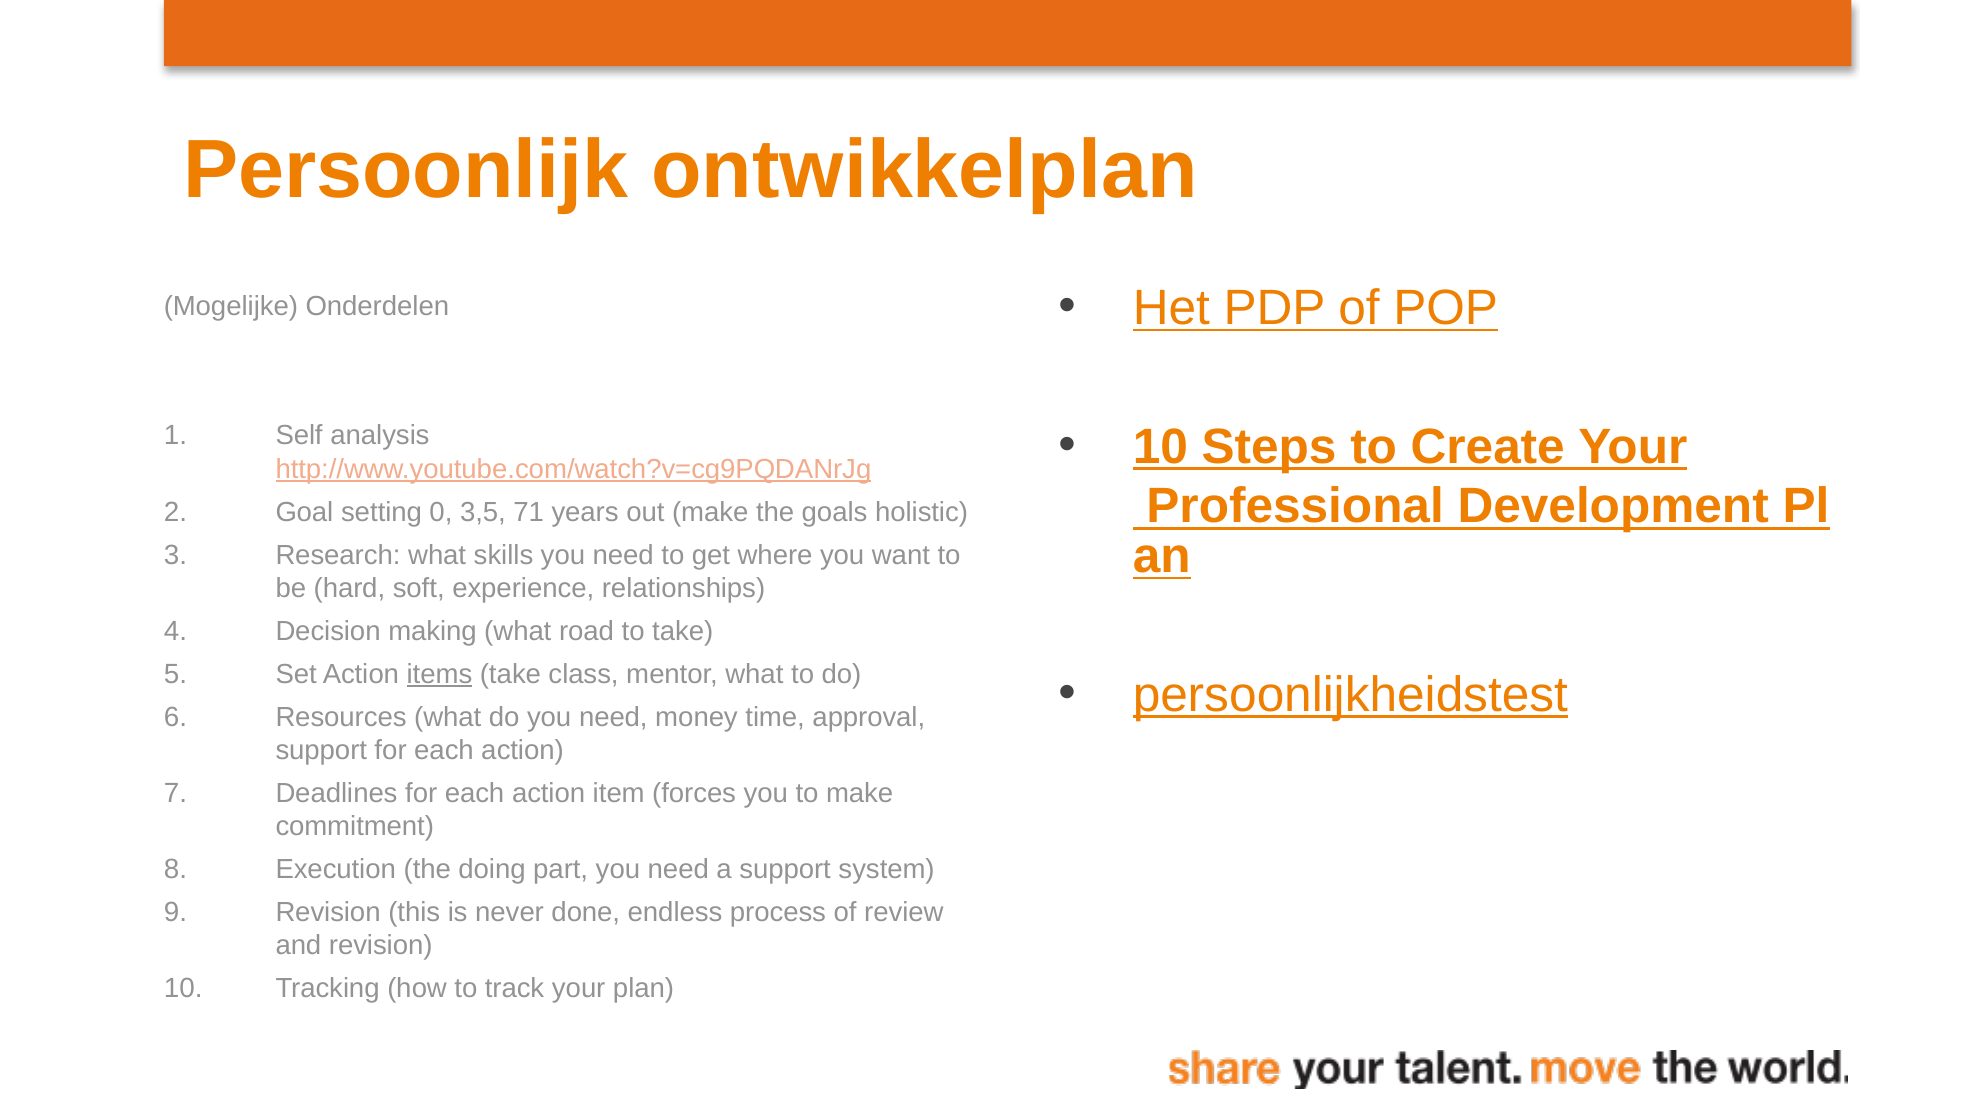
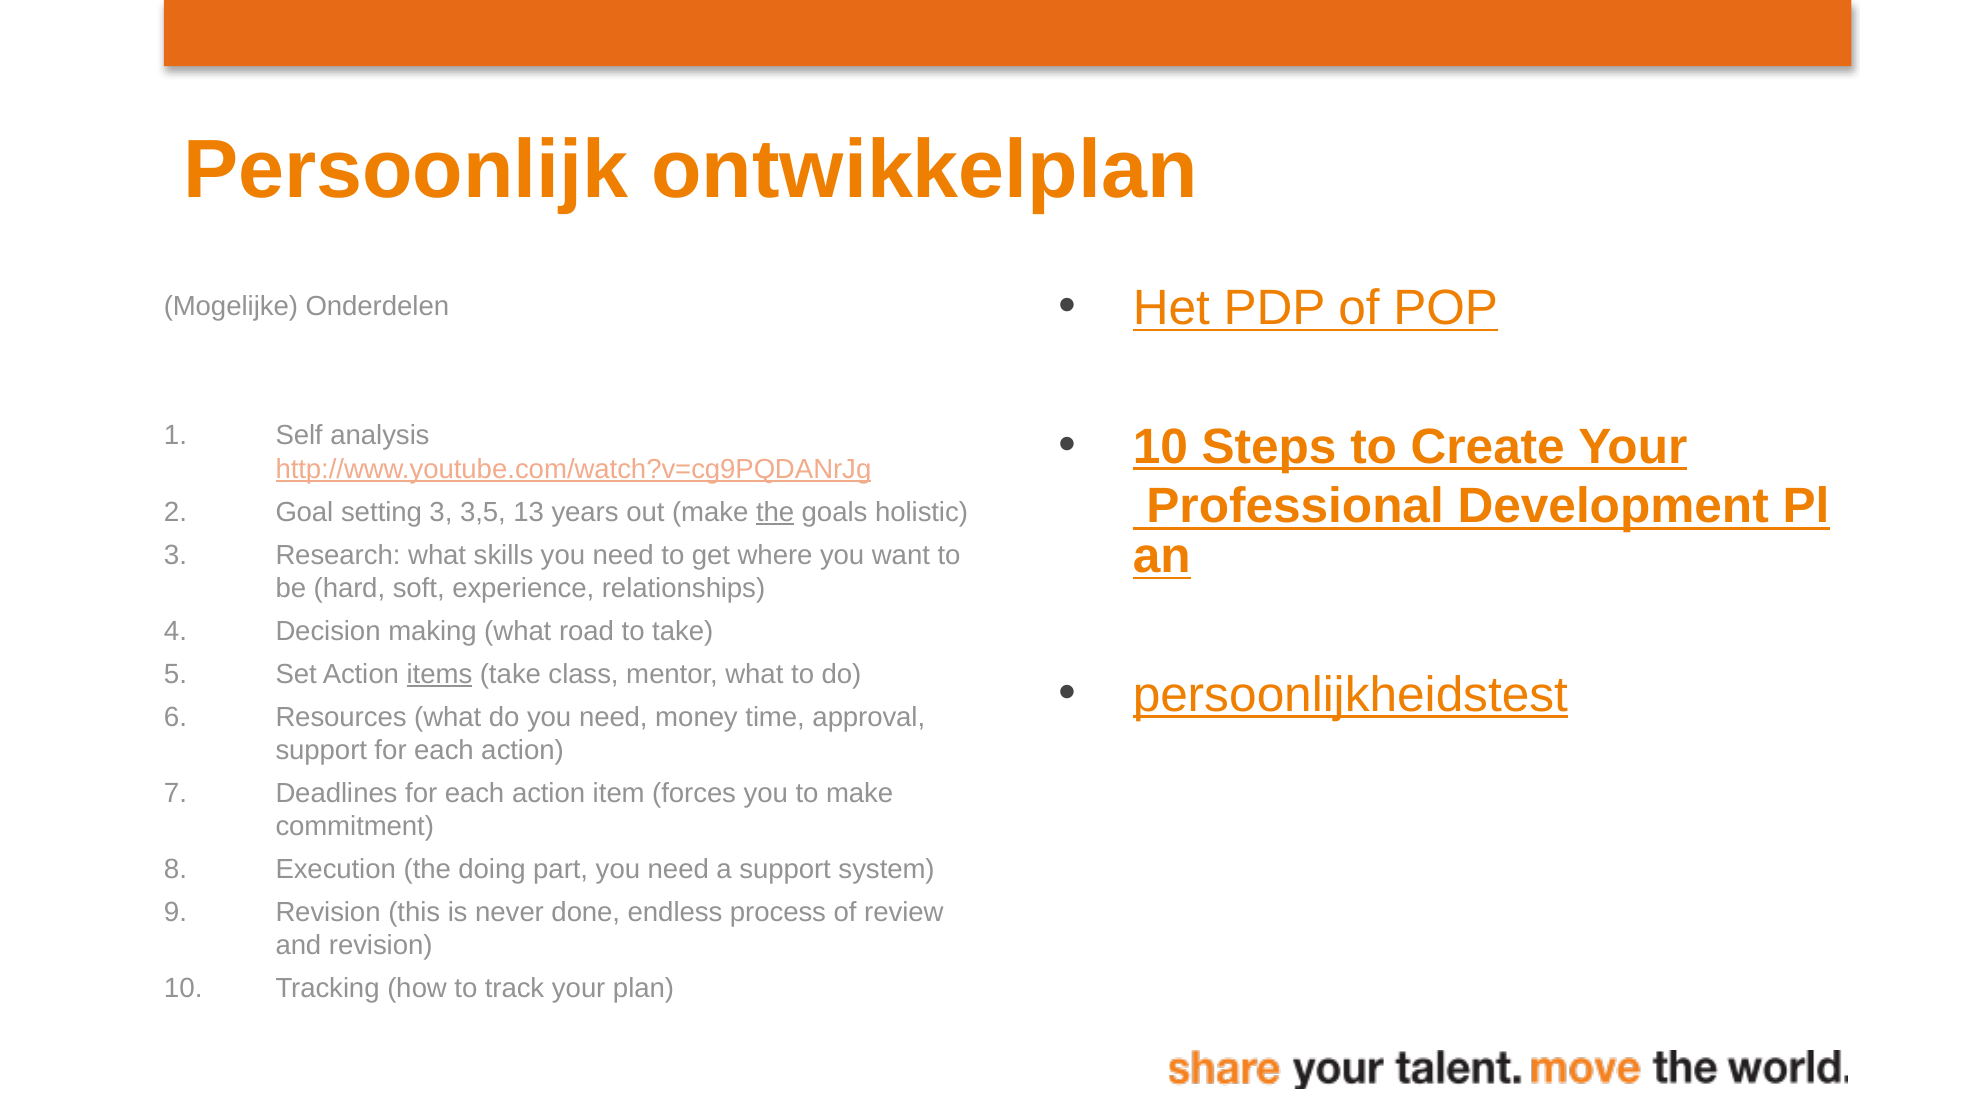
setting 0: 0 -> 3 (441, 512)
71: 71 -> 13 (529, 512)
the underline: none -> present (775, 512)
